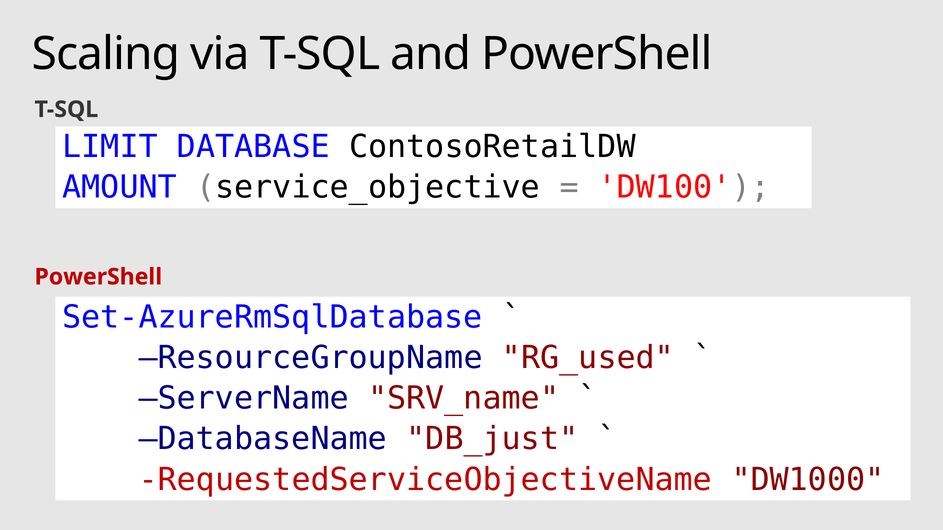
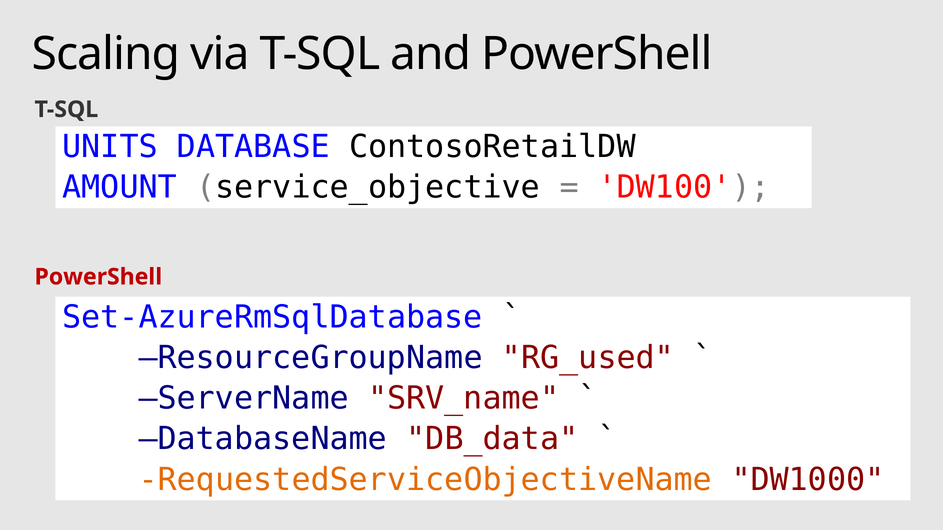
LIMIT: LIMIT -> UNITS (110, 147)
DB_just: DB_just -> DB_data (492, 439)
RequestedServiceObjectiveName colour: red -> orange (425, 480)
